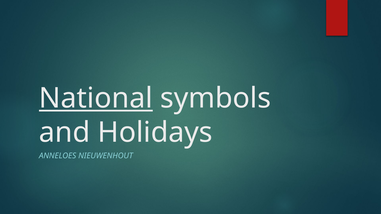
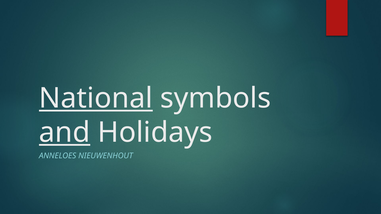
and underline: none -> present (65, 133)
